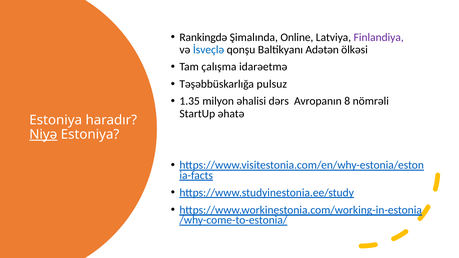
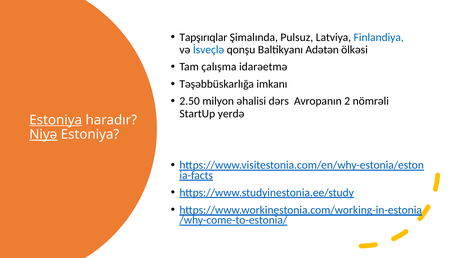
Rankingdə: Rankingdə -> Tapşırıqlar (203, 37)
Online: Online -> Pulsuz (297, 37)
Finlandiya colour: purple -> blue (379, 37)
pulsuz: pulsuz -> imkanı (272, 84)
1.35: 1.35 -> 2.50 (190, 101)
8: 8 -> 2 (347, 101)
əhatə: əhatə -> yerdə (231, 114)
Estoniya underline: none -> present (56, 120)
